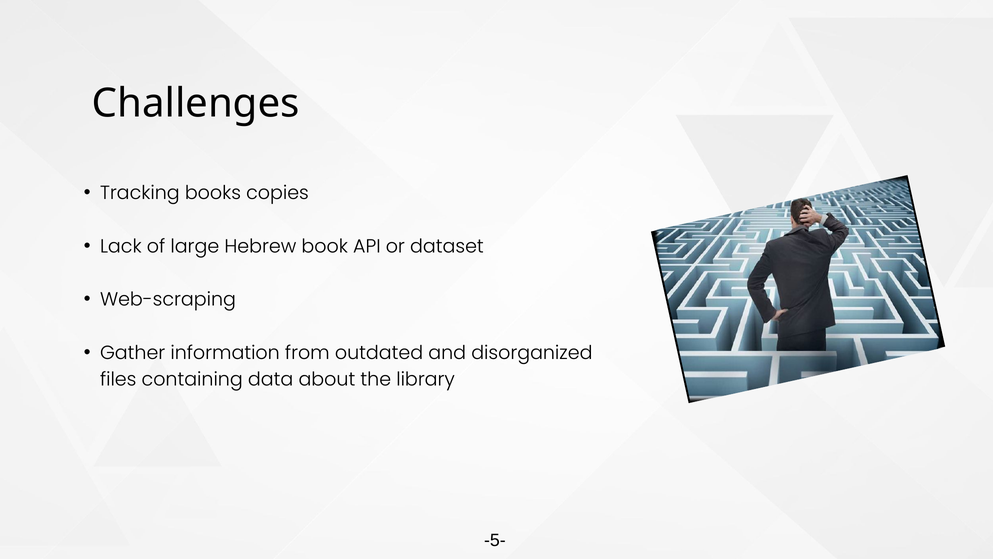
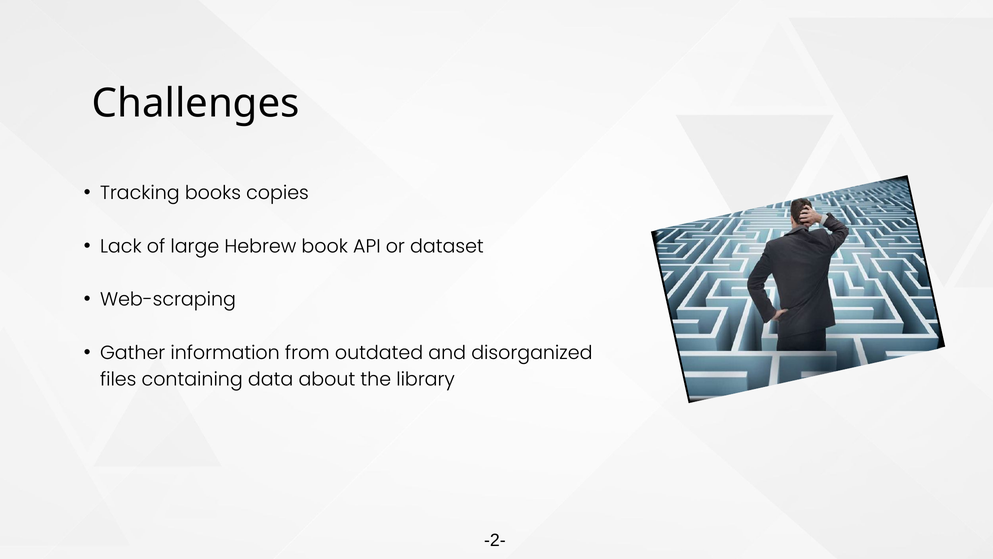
-5-: -5- -> -2- (495, 540)
